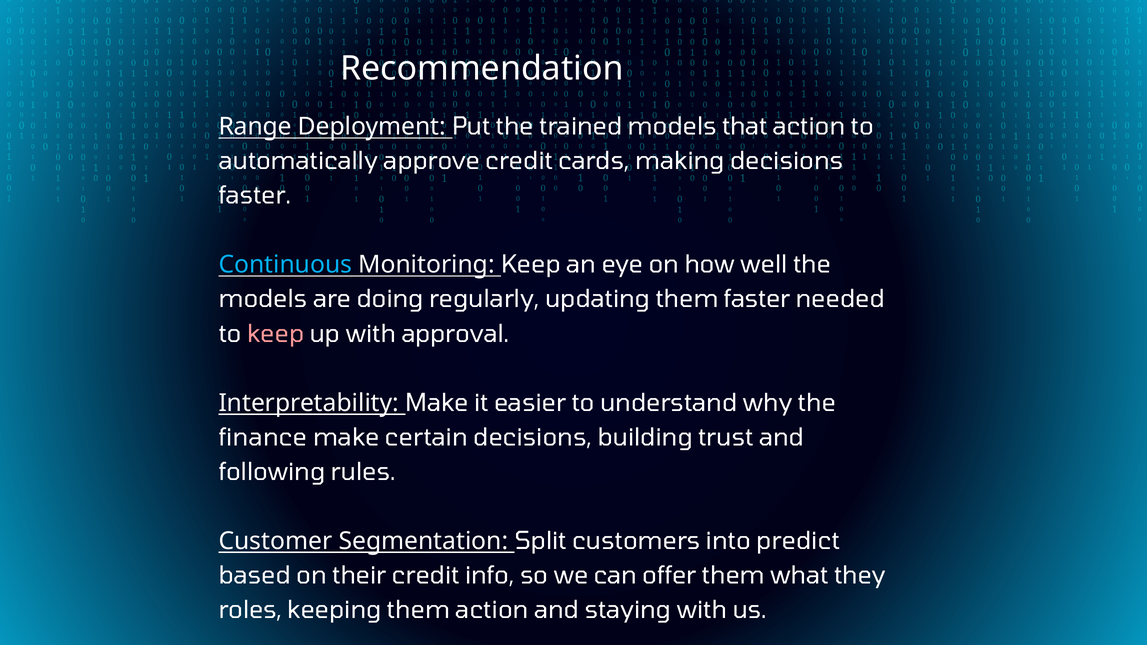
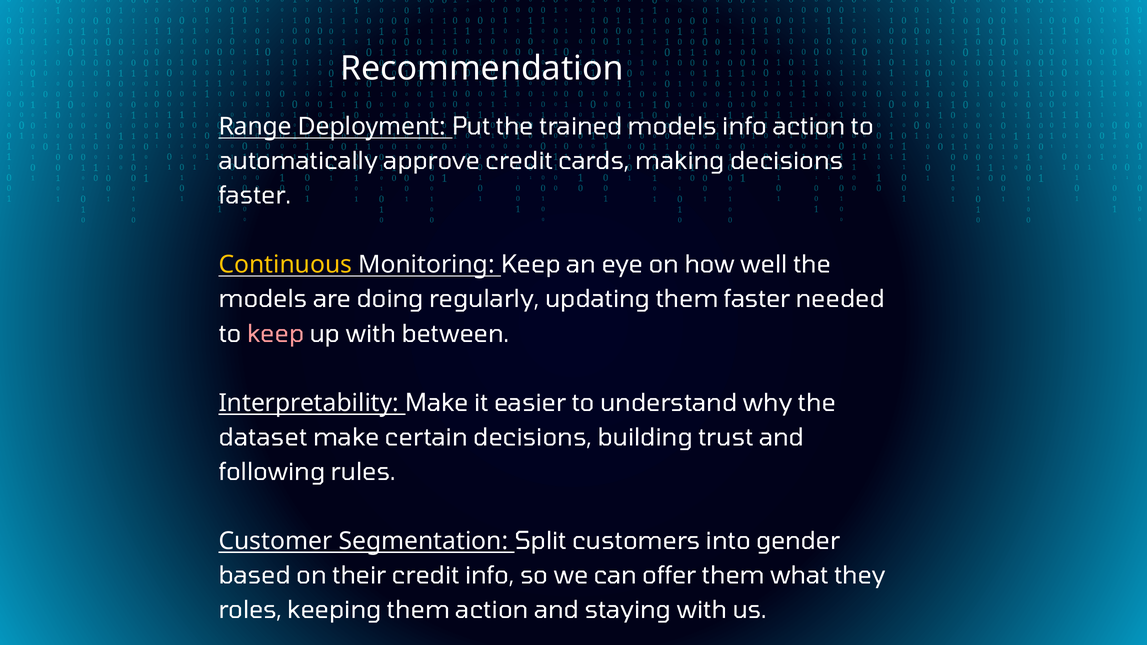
models that: that -> info (745, 127)
Continuous colour: light blue -> yellow (285, 265)
approval: approval -> between (455, 334)
finance: finance -> dataset (263, 438)
predict: predict -> gender (798, 541)
